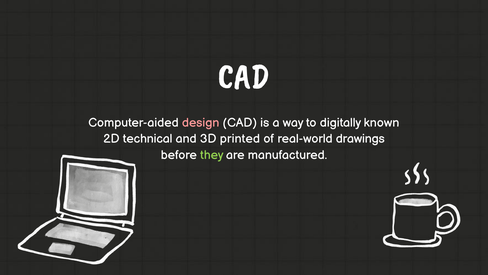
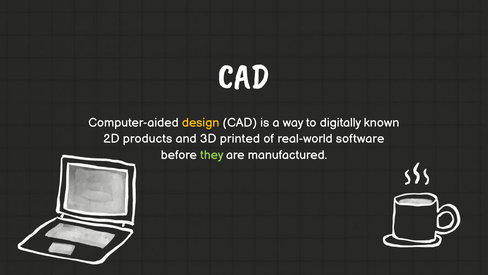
design colour: pink -> yellow (201, 122)
technical: technical -> products (148, 139)
drawings: drawings -> software (360, 139)
